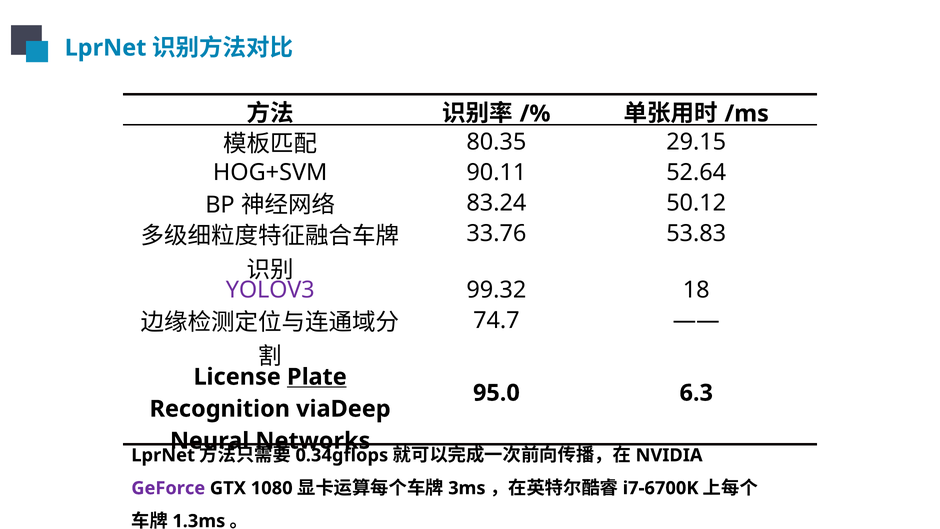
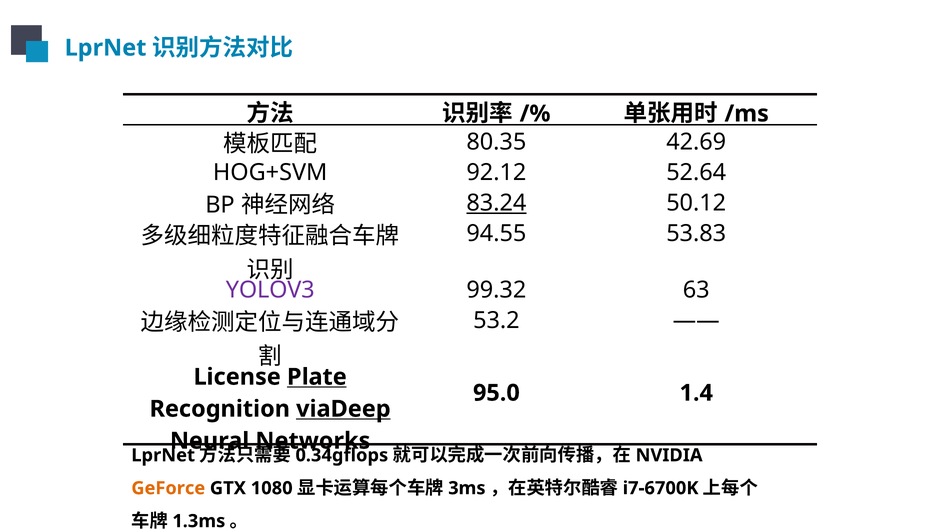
29.15: 29.15 -> 42.69 (696, 142)
90.11: 90.11 -> 92.12 (496, 172)
83.24 underline: none -> present (496, 203)
33.76: 33.76 -> 94.55 (496, 233)
18: 18 -> 63 (696, 290)
74.7: 74.7 -> 53.2 (496, 320)
6.3: 6.3 -> 1.4 (696, 393)
viaDeep underline: none -> present (343, 409)
GeForce colour: purple -> orange (168, 488)
